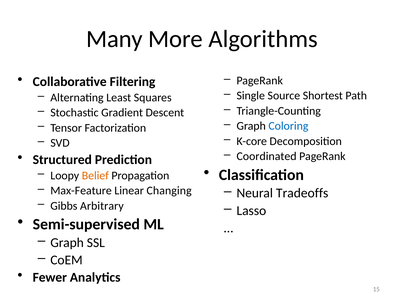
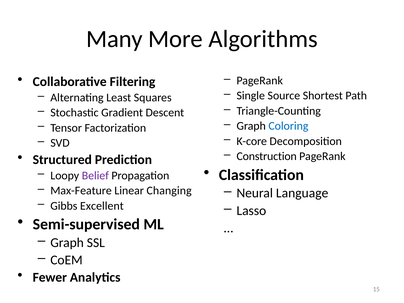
Coordinated: Coordinated -> Construction (267, 156)
Belief colour: orange -> purple (95, 176)
Tradeoffs: Tradeoffs -> Language (302, 193)
Arbitrary: Arbitrary -> Excellent (102, 206)
